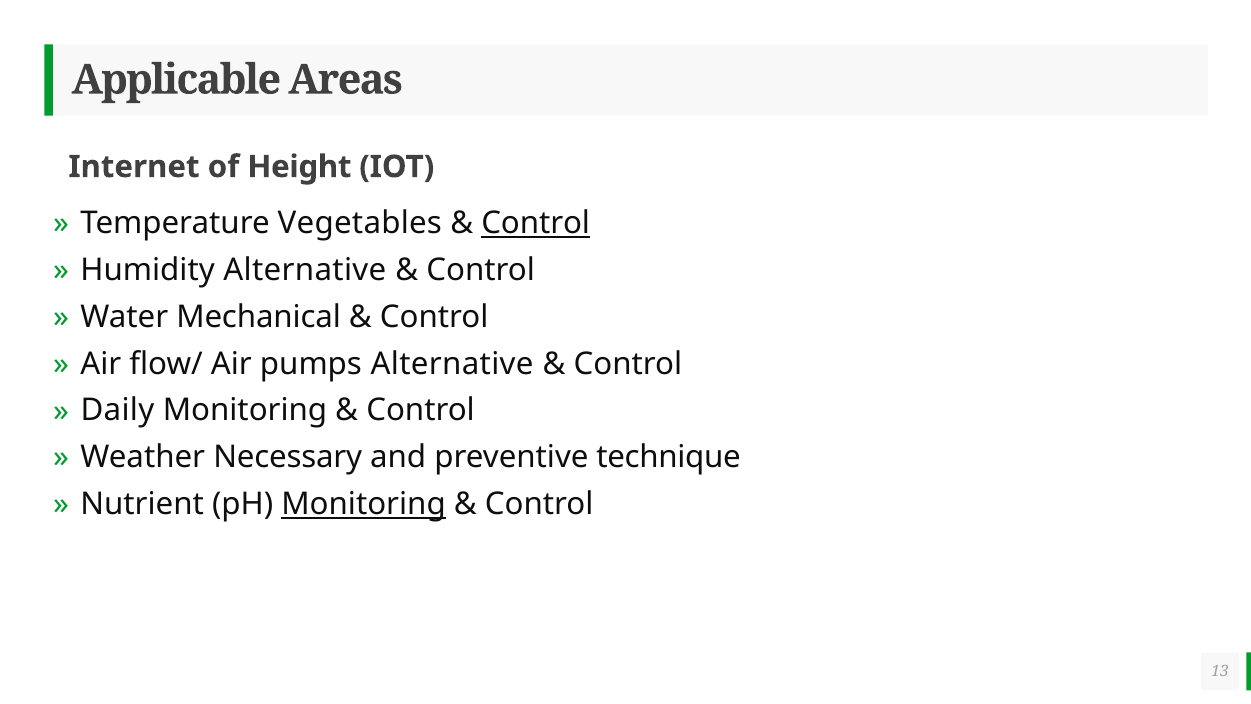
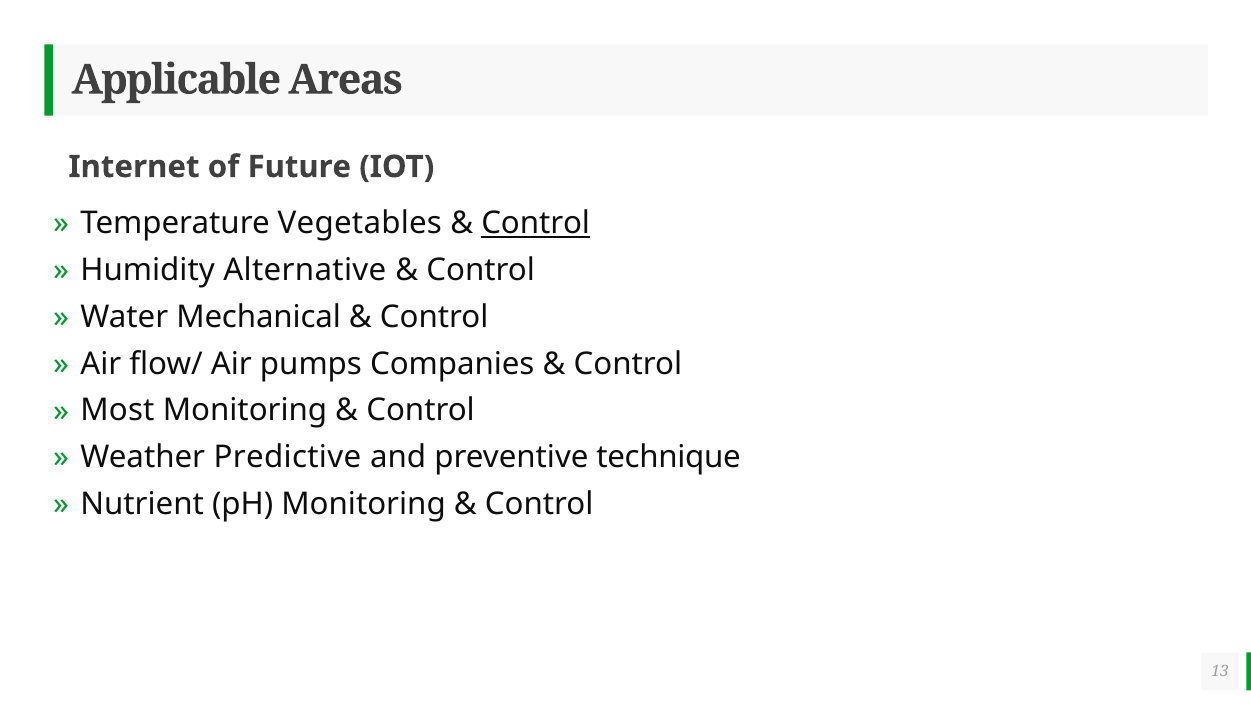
Height: Height -> Future (299, 167)
pumps Alternative: Alternative -> Companies (452, 364)
Daily: Daily -> Most (117, 410)
Necessary: Necessary -> Predictive (287, 457)
Monitoring underline: present -> none (364, 504)
